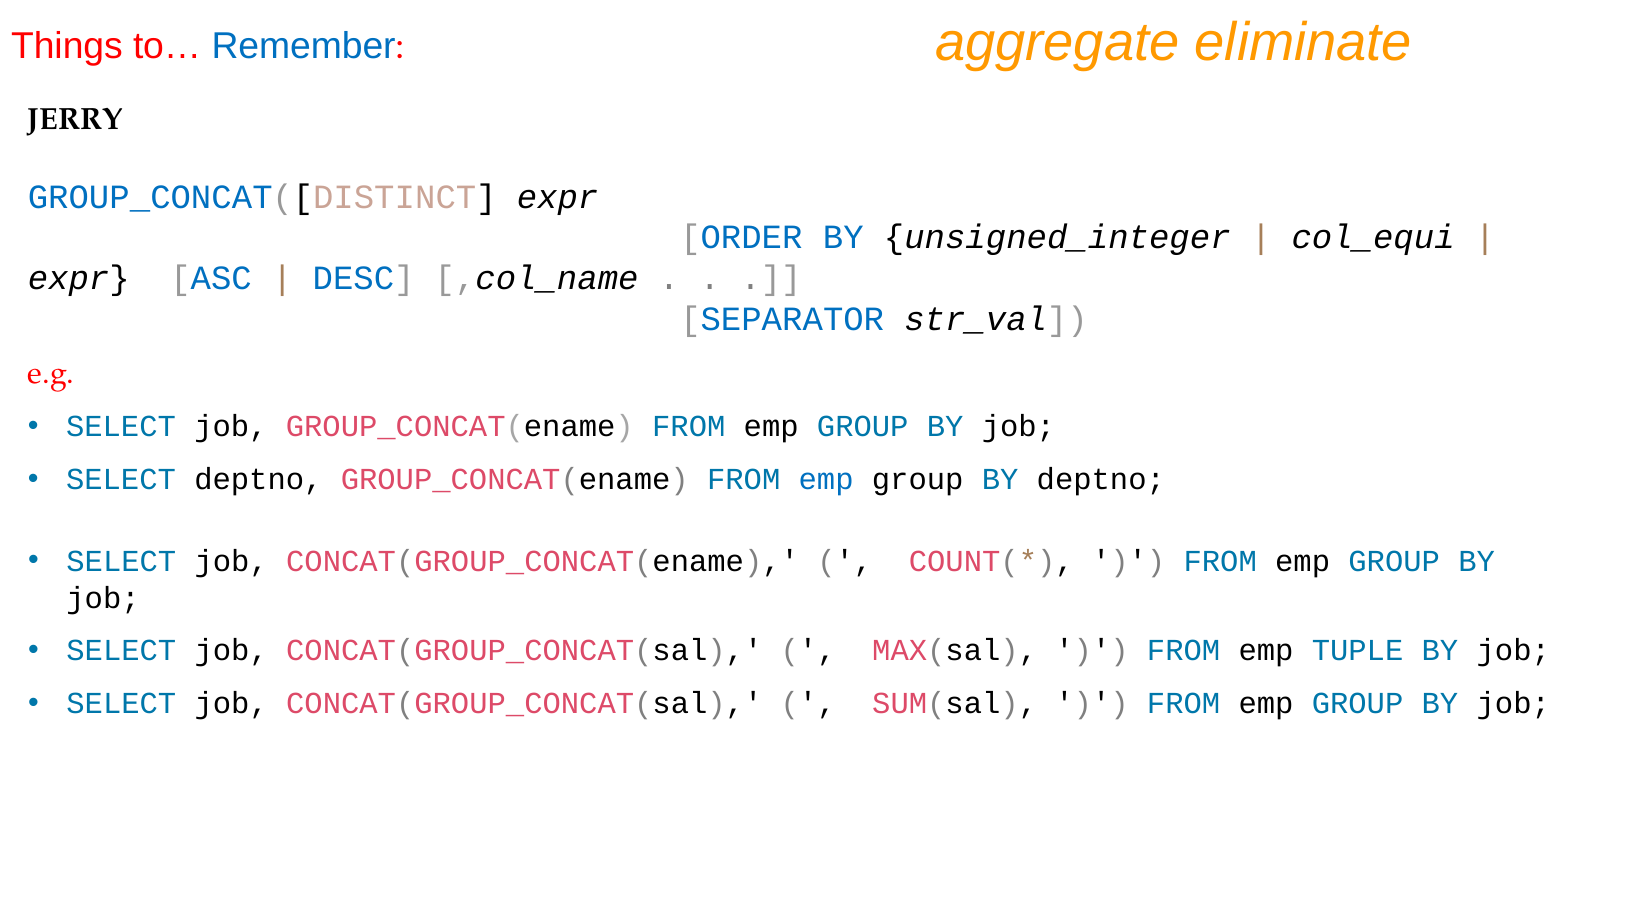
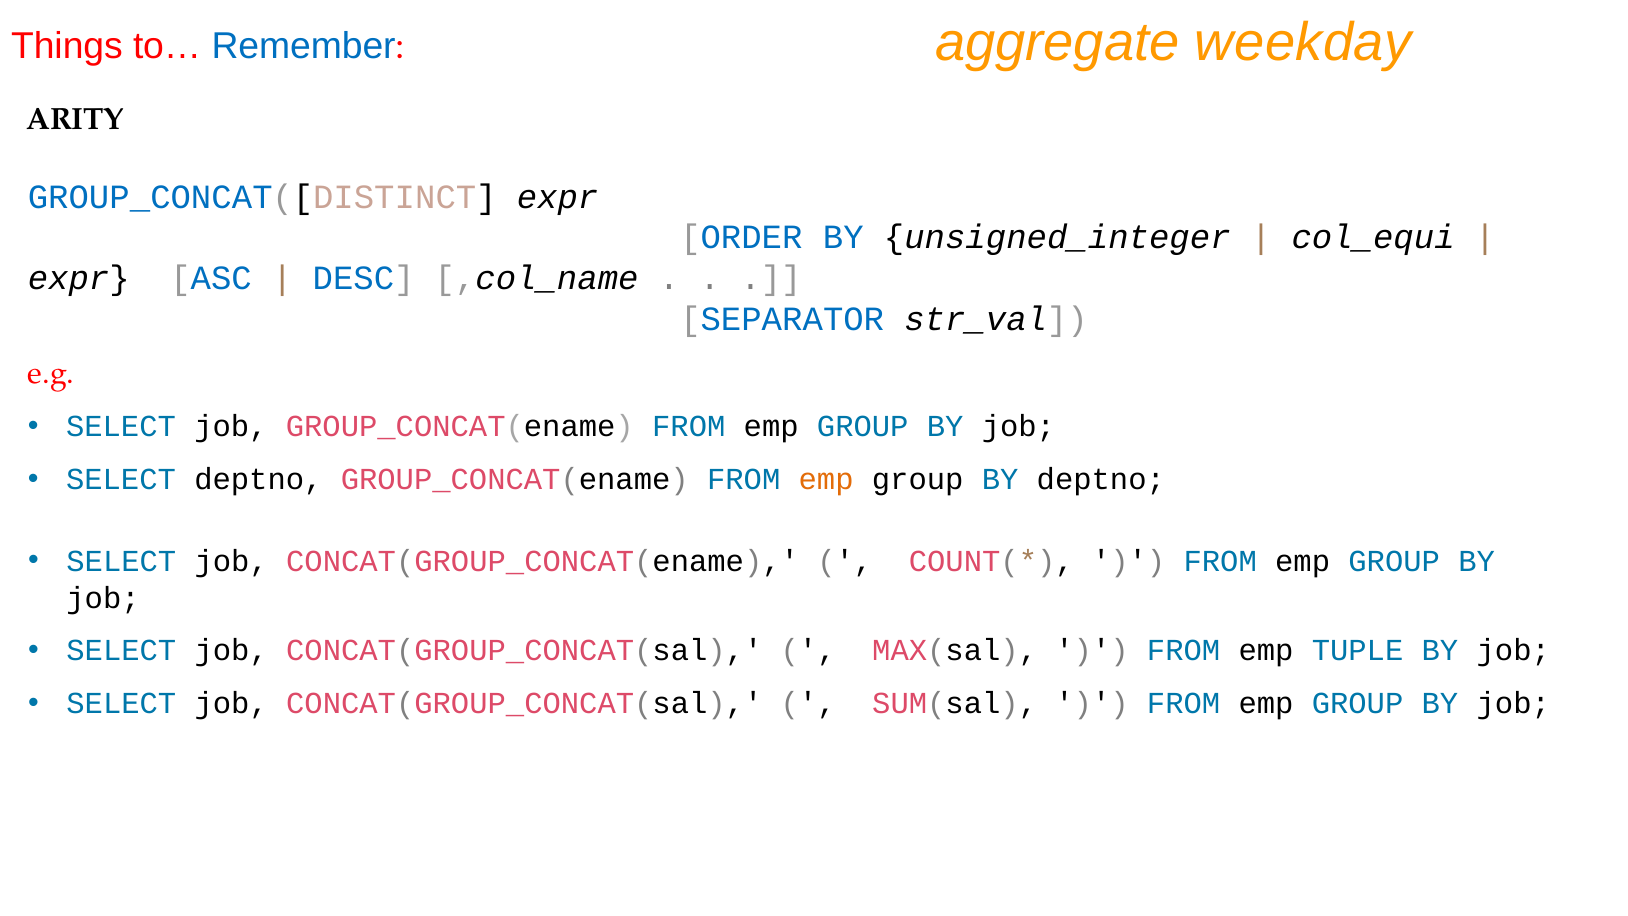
eliminate: eliminate -> weekday (1303, 42)
JERRY: JERRY -> ARITY (75, 119)
emp colour: blue -> orange (826, 480)
